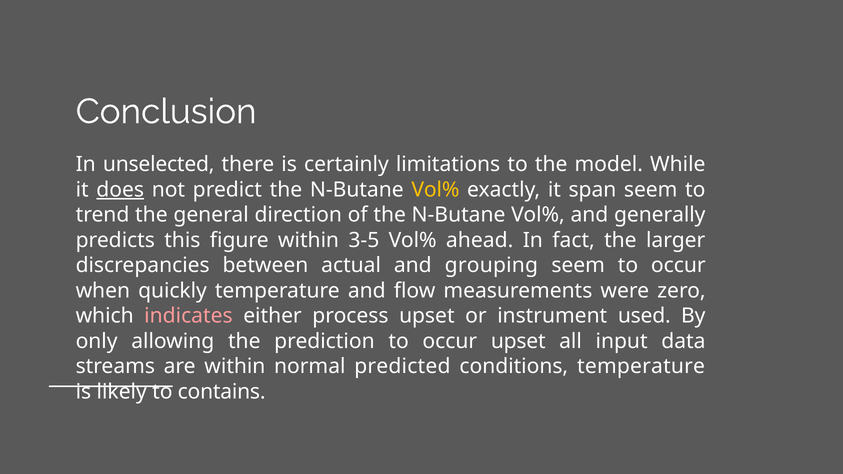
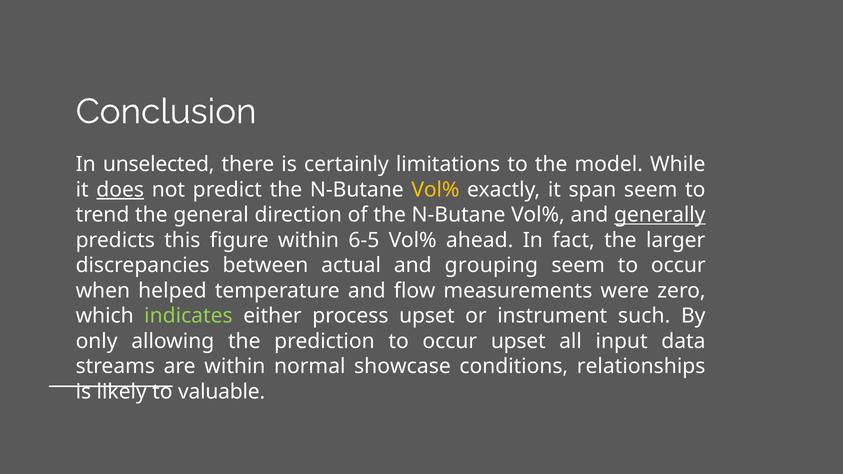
generally underline: none -> present (660, 215)
3-5: 3-5 -> 6-5 (364, 240)
quickly: quickly -> helped (172, 291)
indicates colour: pink -> light green (188, 316)
used: used -> such (644, 316)
predicted: predicted -> showcase (402, 367)
conditions temperature: temperature -> relationships (641, 367)
contains: contains -> valuable (222, 392)
